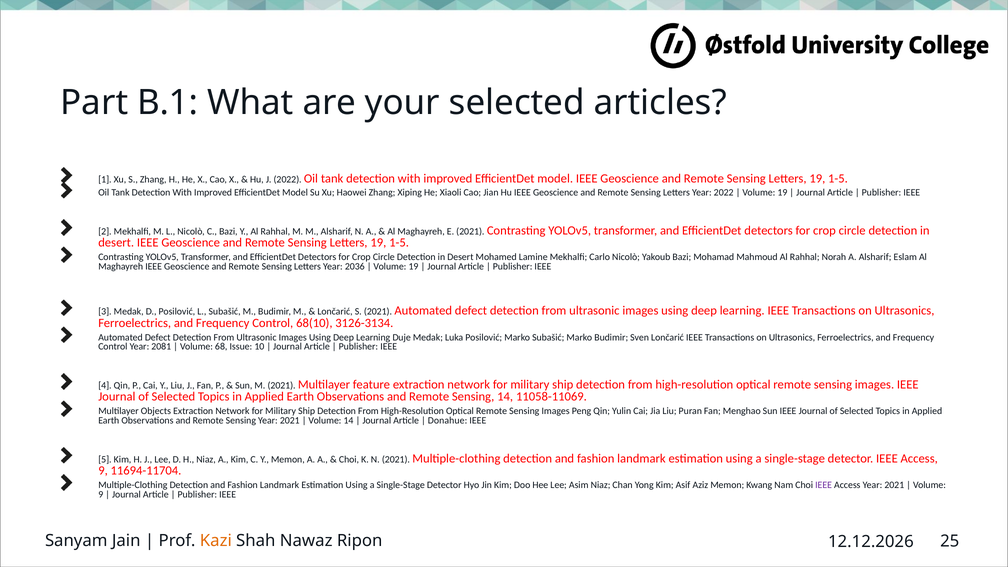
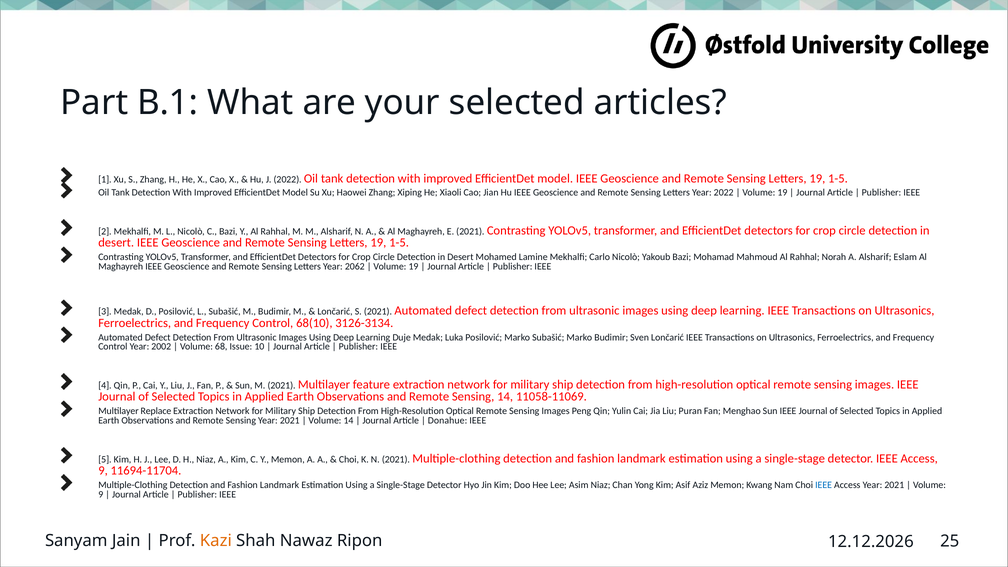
2036: 2036 -> 2062 (355, 267)
2081: 2081 -> 2002 (161, 347)
Objects: Objects -> Replace (156, 411)
IEEE colour: purple -> blue (824, 485)
